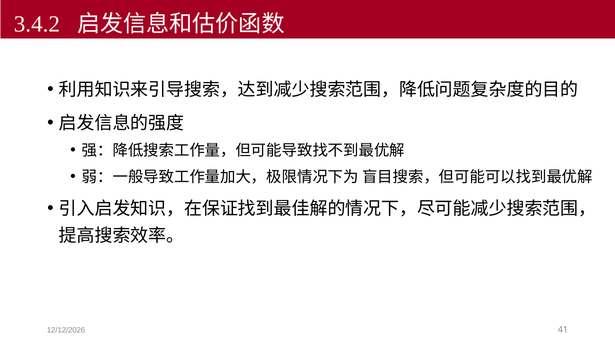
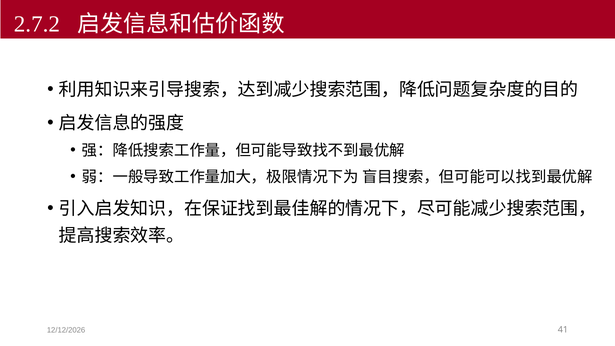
3.4.2: 3.4.2 -> 2.7.2 (37, 24)
